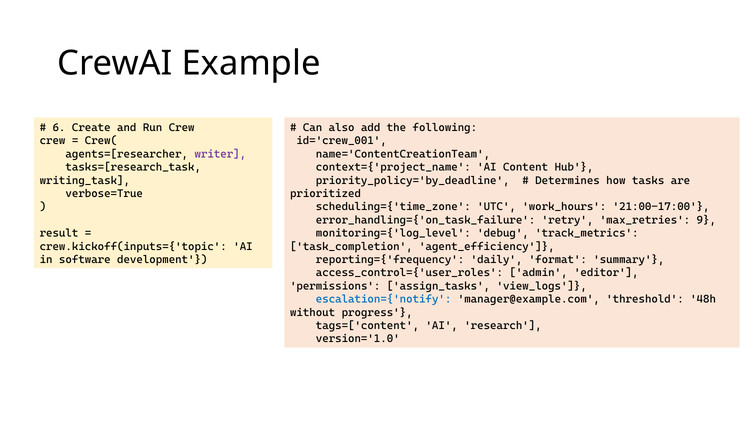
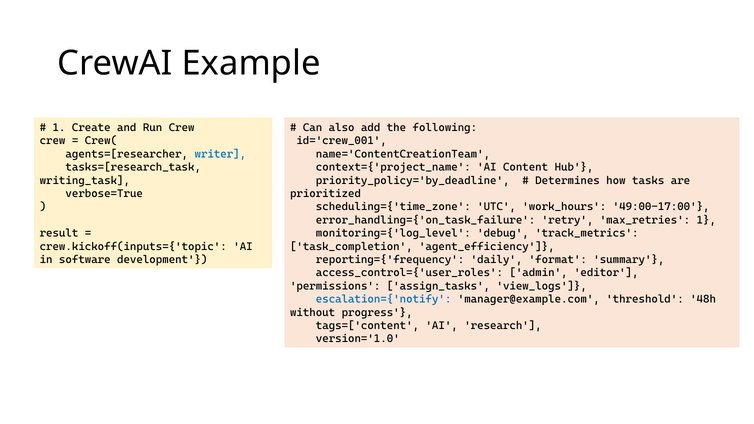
6: 6 -> 1 (59, 128)
writer colour: purple -> blue (220, 154)
21:00-17:00: 21:00-17:00 -> 49:00-17:00 (661, 207)
max_retries 9: 9 -> 1 (706, 220)
